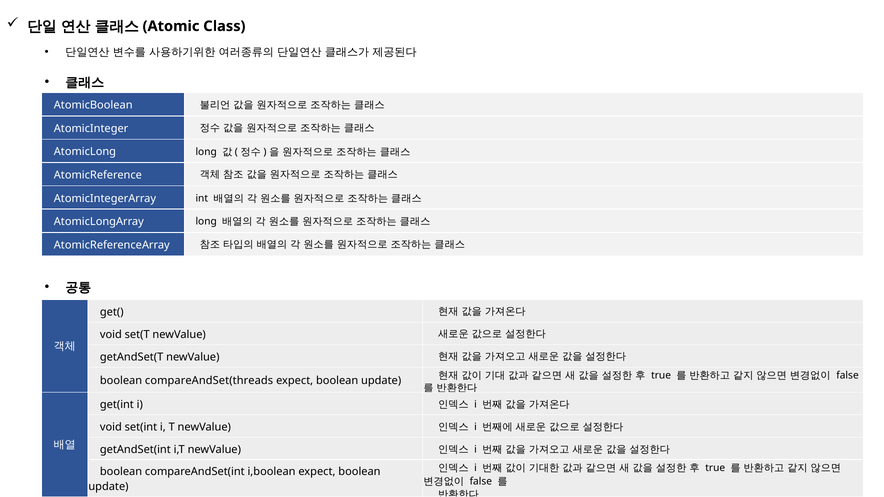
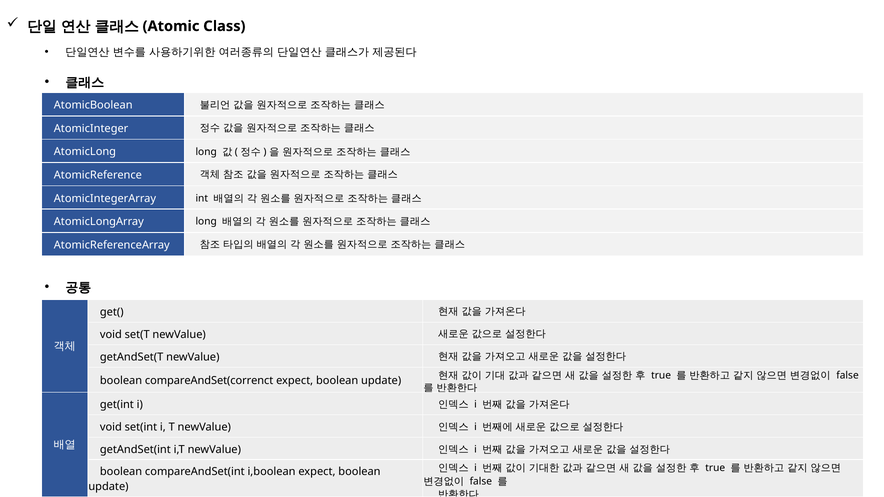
compareAndSet(threads: compareAndSet(threads -> compareAndSet(correnct (209, 381)
